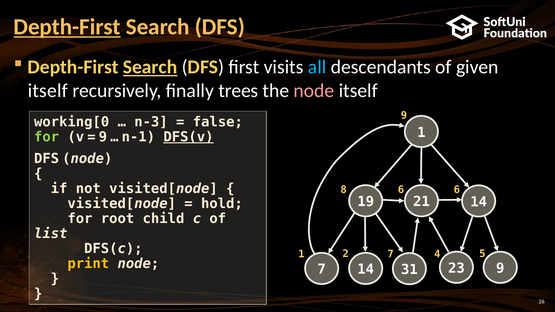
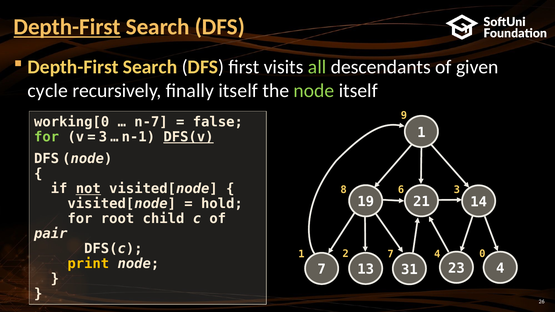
Search underline: present -> none (150, 67)
all colour: light blue -> light green (317, 67)
itself: itself -> cycle (48, 91)
finally trees: trees -> itself (238, 91)
node colour: pink -> light green (314, 91)
n-3: n-3 -> n-7 (151, 122)
9: 9 -> 3 (103, 137)
not underline: none -> present (88, 189)
6: 6 -> 3 (457, 190)
list: list -> pair (51, 234)
5: 5 -> 0 (482, 254)
23 9: 9 -> 4 (500, 269)
7 14: 14 -> 13 (366, 270)
